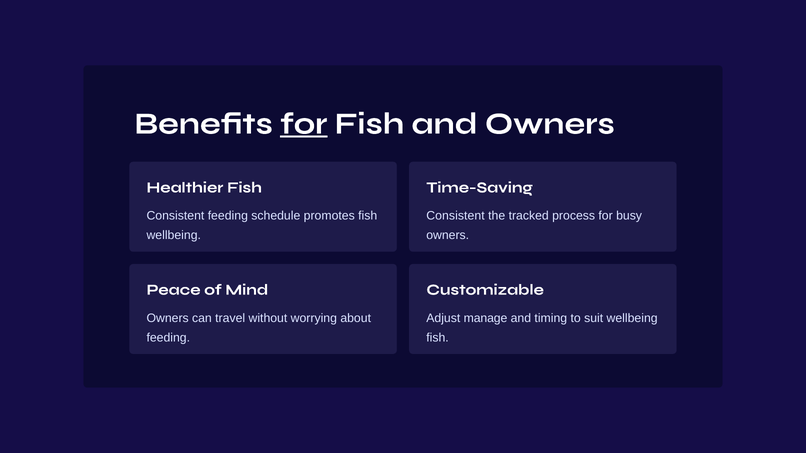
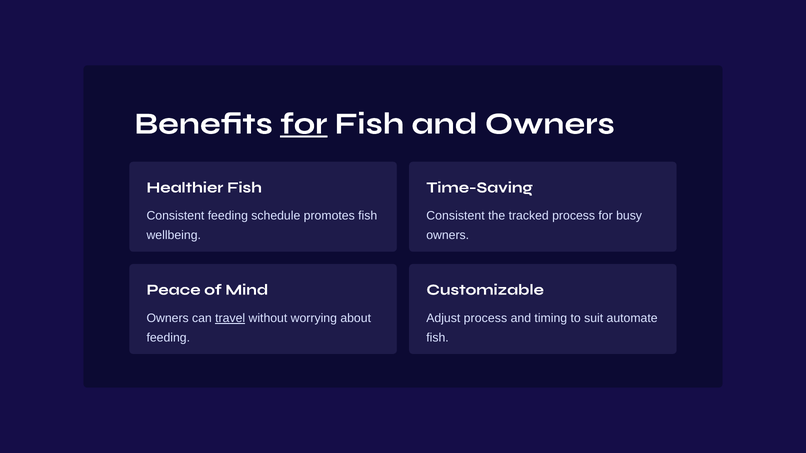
travel underline: none -> present (230, 318)
Adjust manage: manage -> process (485, 318)
suit wellbeing: wellbeing -> automate (632, 318)
